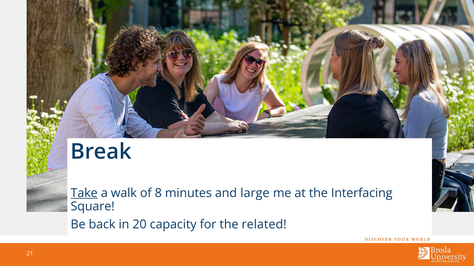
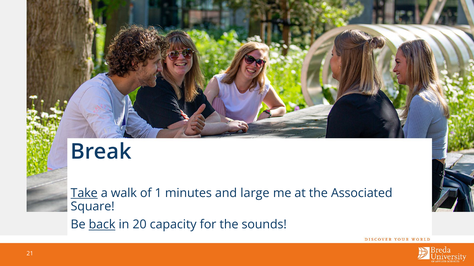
8: 8 -> 1 (158, 194)
Interfacing: Interfacing -> Associated (362, 194)
back underline: none -> present (102, 225)
related: related -> sounds (264, 225)
